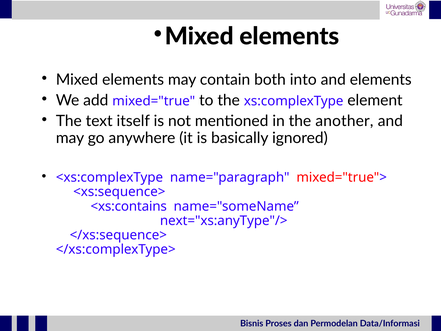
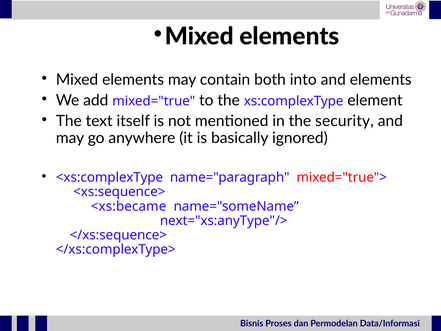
another: another -> security (344, 121)
<xs:contains: <xs:contains -> <xs:became (129, 206)
